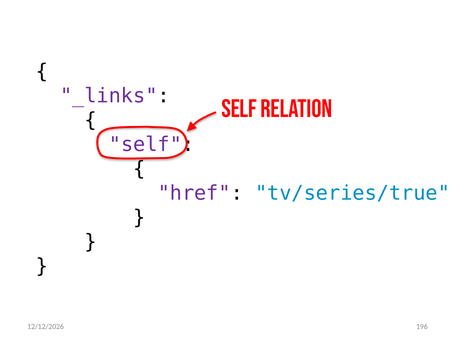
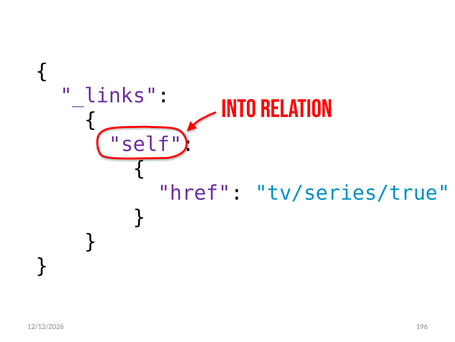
SELF: SELF -> INTO (239, 109)
